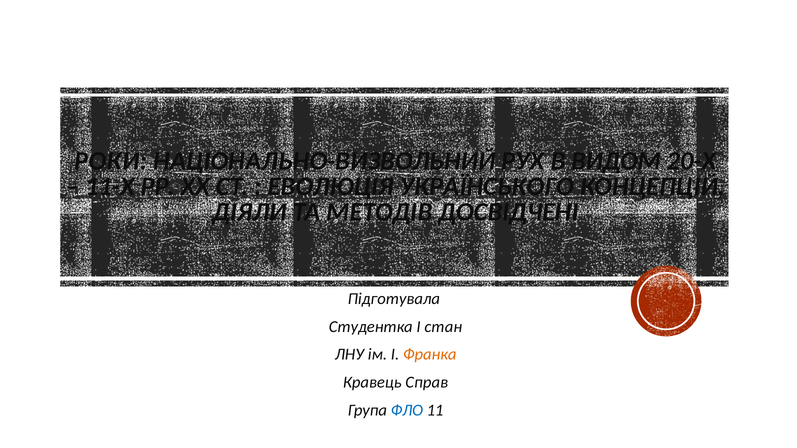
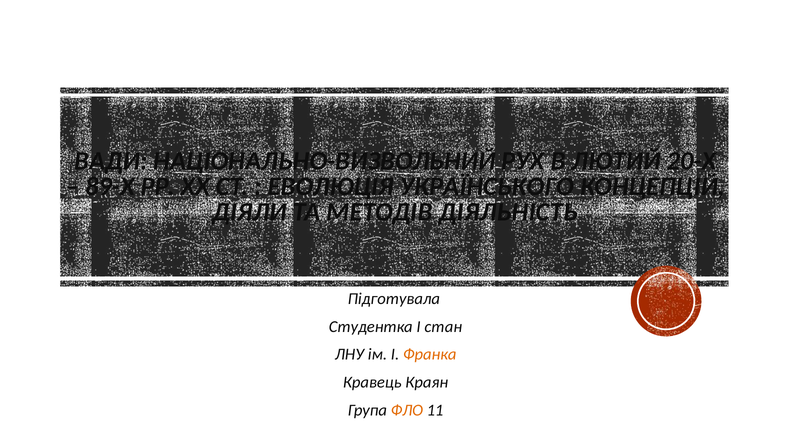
РОКИ: РОКИ -> ВАДИ (111, 161)
ВИДОМ: ВИДОМ -> ЛЮТИЙ (616, 161)
11-Х: 11-Х -> 89-Х (110, 187)
ДОСВІДЧЕНІ: ДОСВІДЧЕНІ -> ДІЯЛЬНІСТЬ (508, 212)
Справ: Справ -> Краян (427, 383)
ФЛО colour: blue -> orange (407, 410)
